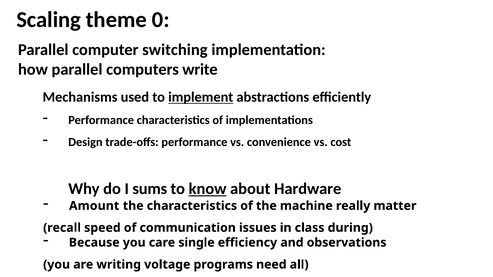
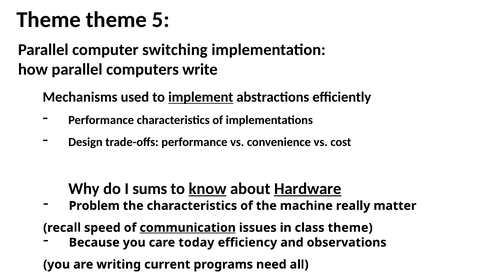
Scaling: Scaling -> Theme (49, 20)
0: 0 -> 5 (161, 20)
Hardware underline: none -> present (308, 189)
Amount: Amount -> Problem (94, 206)
communication underline: none -> present (188, 228)
class during: during -> theme (350, 228)
single: single -> today (196, 243)
voltage: voltage -> current (167, 265)
